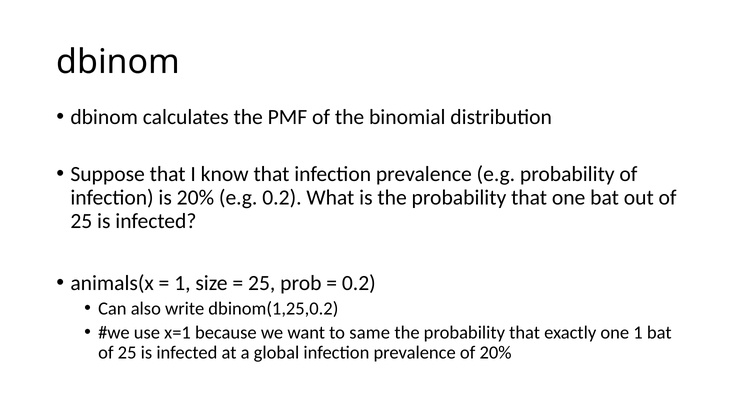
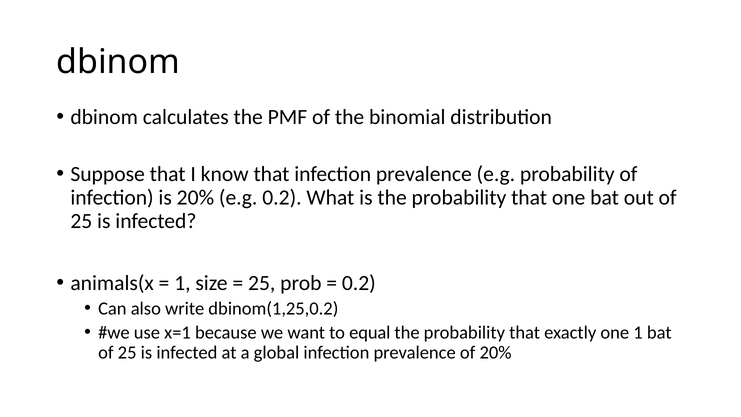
same: same -> equal (370, 332)
